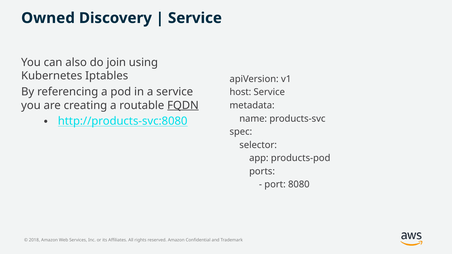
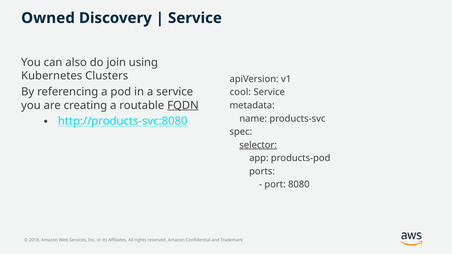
Iptables: Iptables -> Clusters (107, 76)
host: host -> cool (240, 92)
selector underline: none -> present (258, 145)
